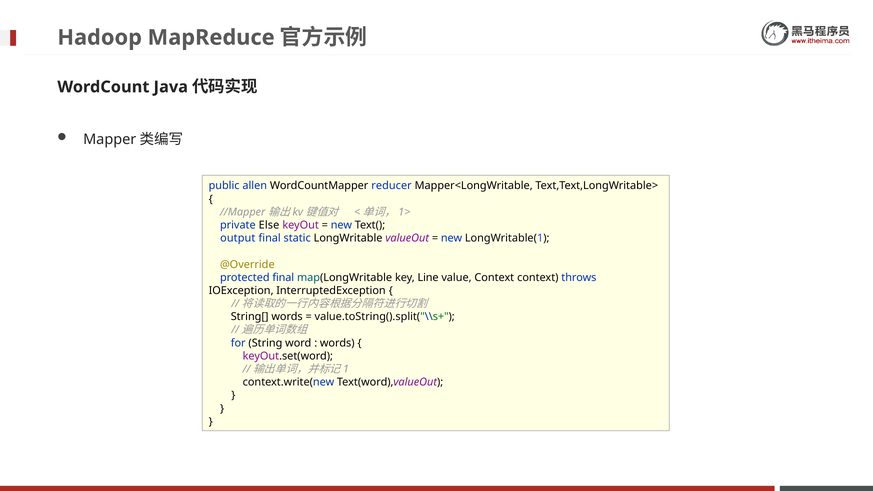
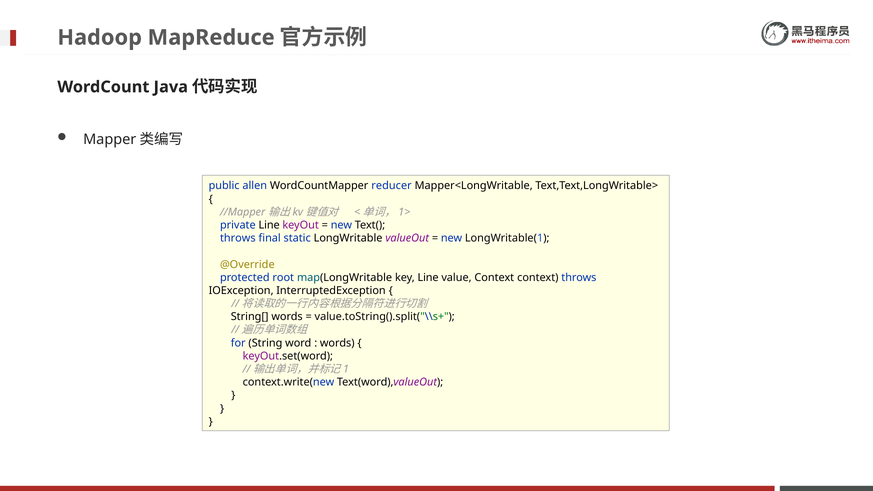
private Else: Else -> Line (269, 225)
output: output -> throws (238, 238)
protected final: final -> root (283, 278)
